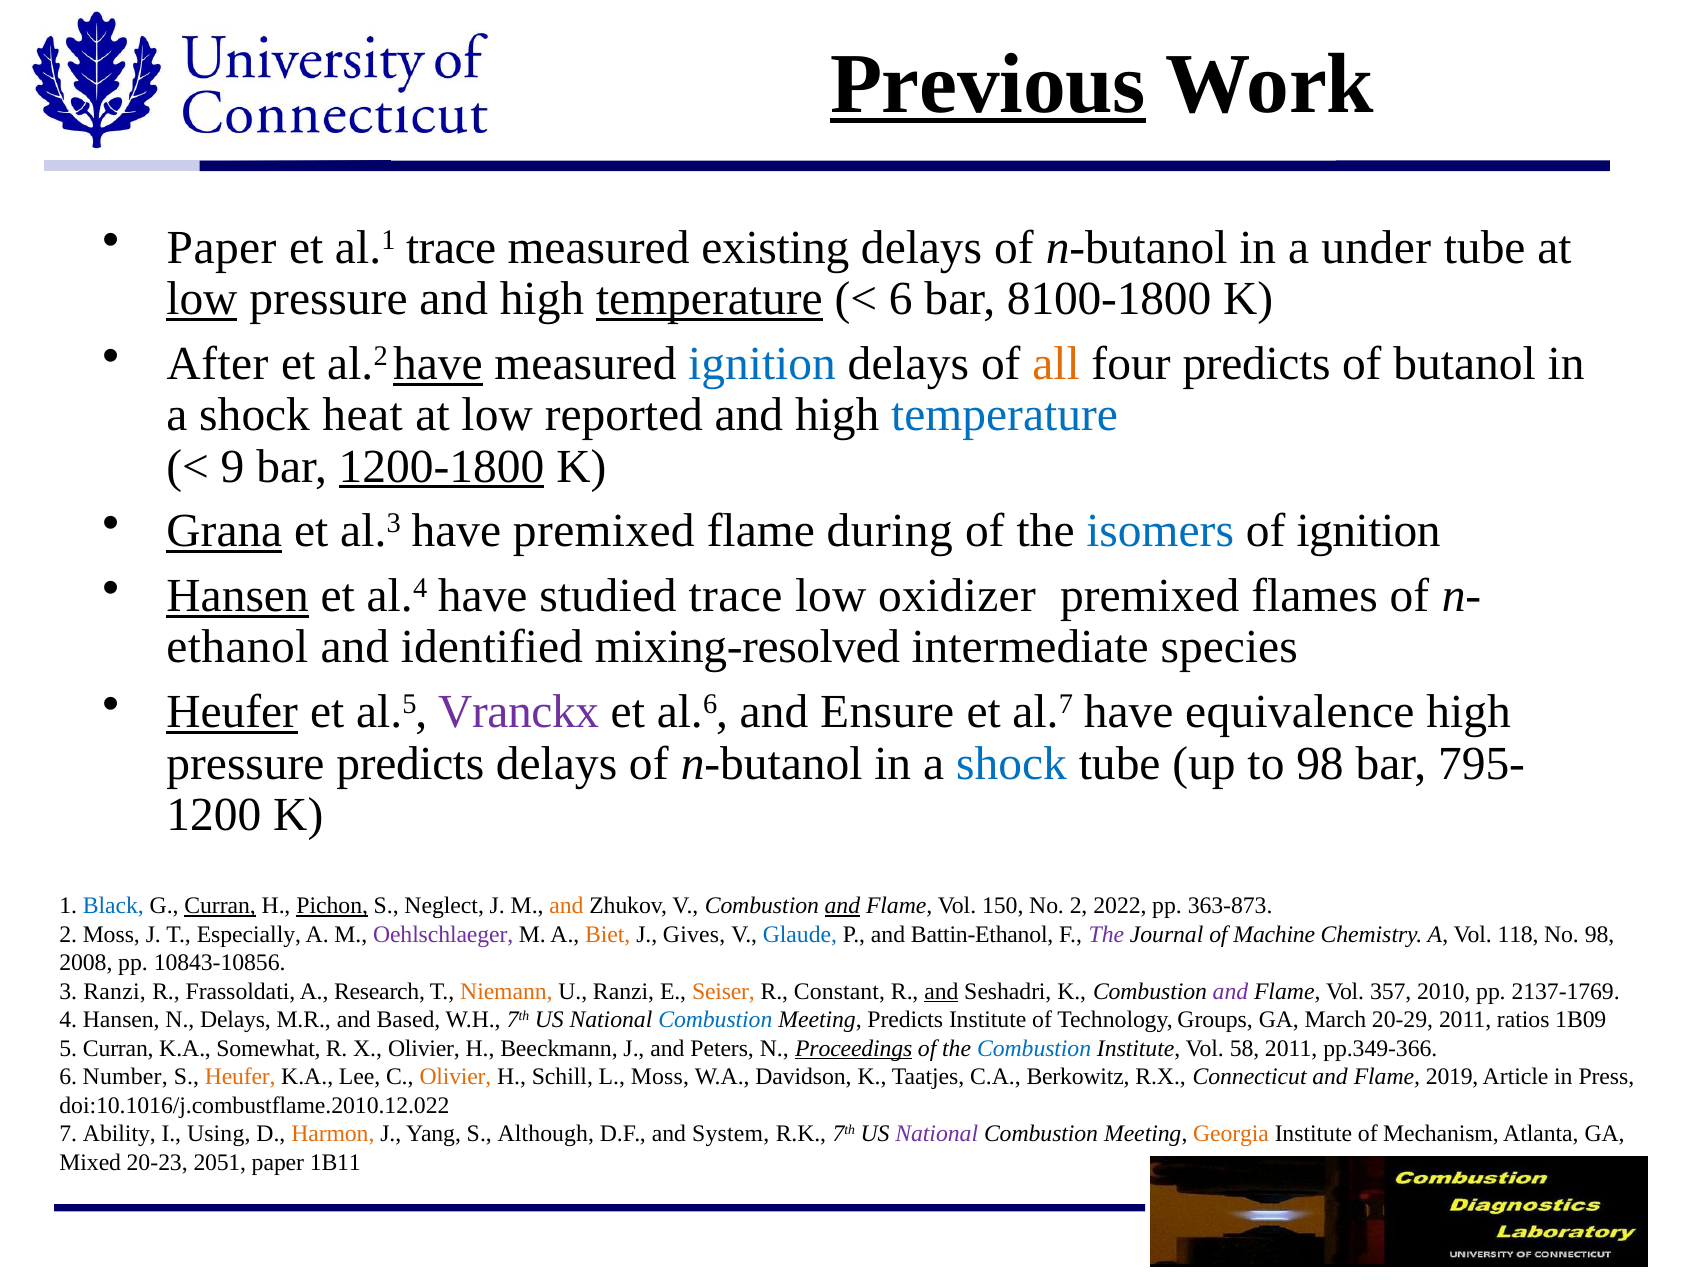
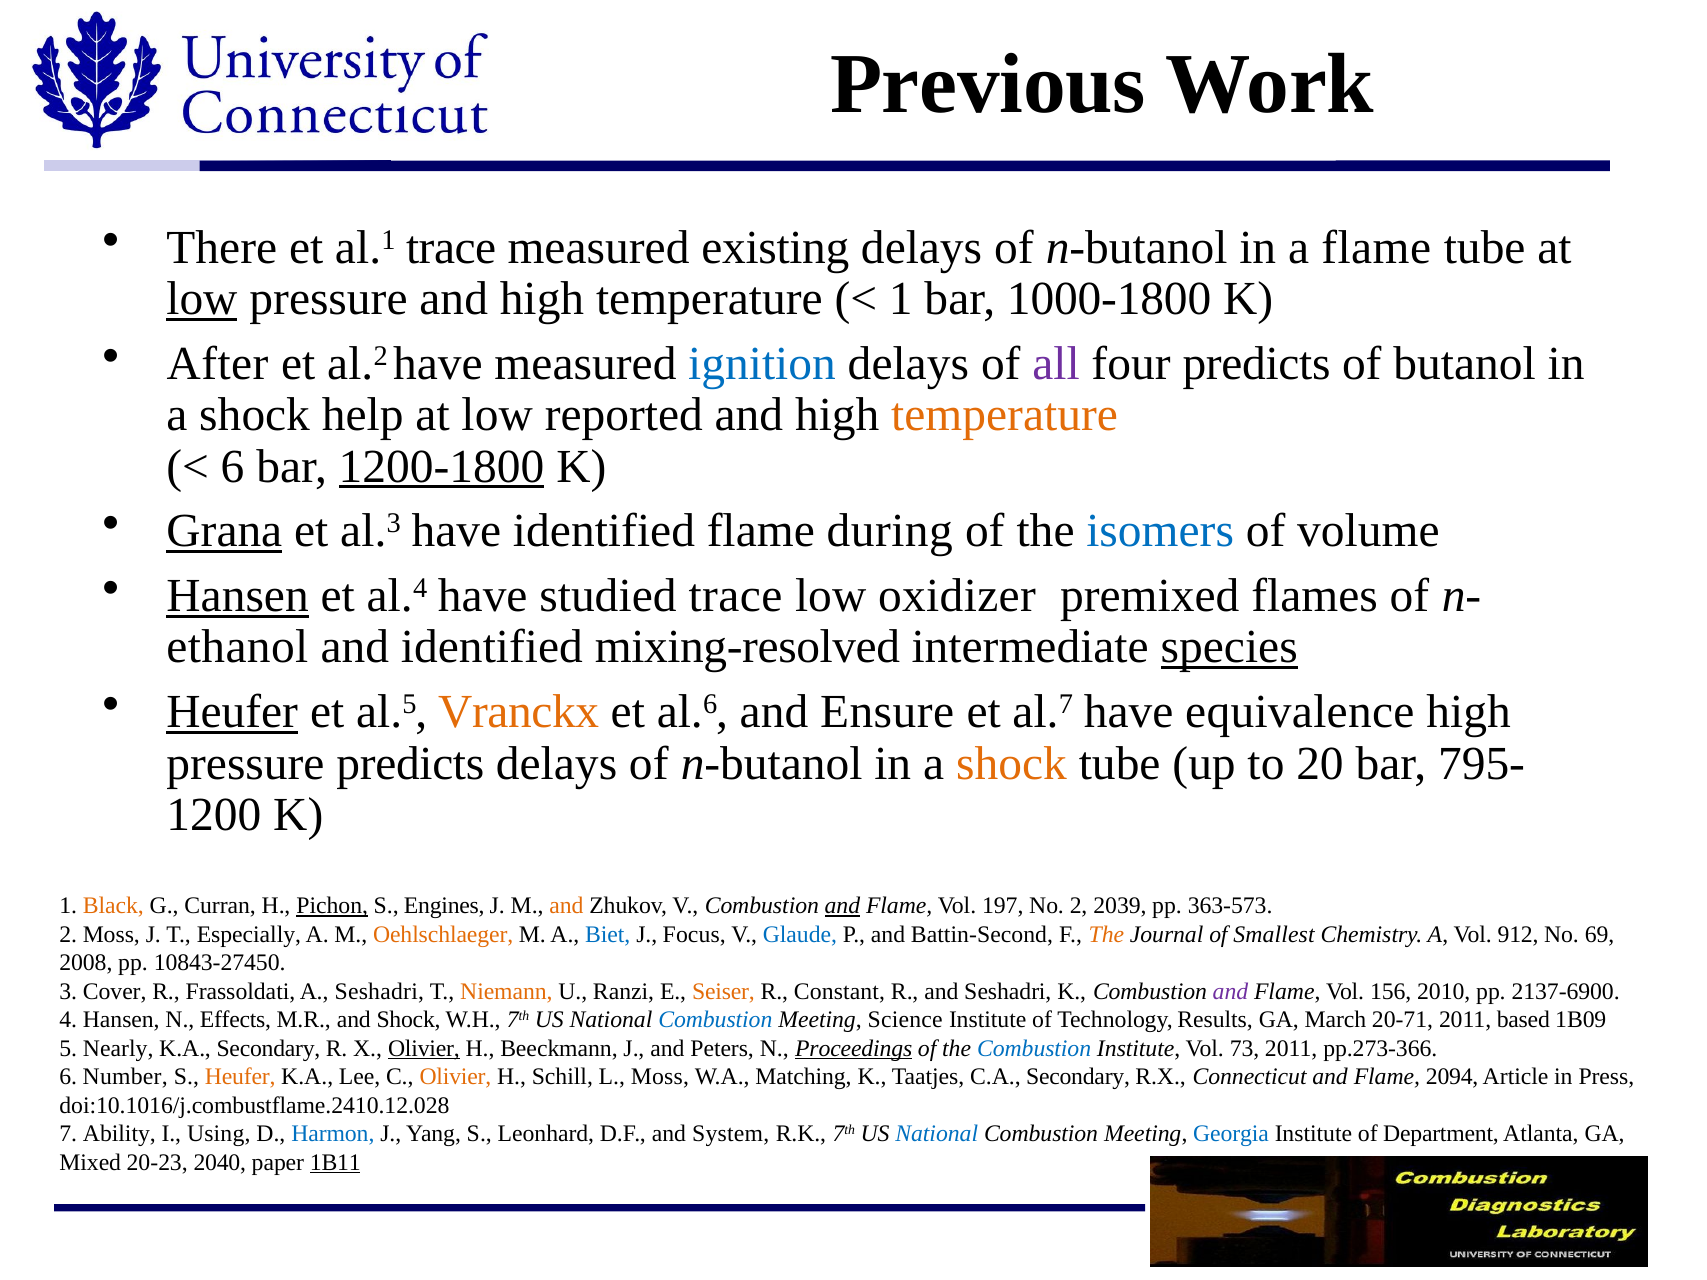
Previous underline: present -> none (988, 84)
Paper: Paper -> There (222, 248)
a under: under -> flame (1376, 248)
temperature underline: present -> none (709, 299)
6: 6 -> 1 (901, 299)
8100-1800: 8100-1800 -> 1000-1800 (1109, 299)
have underline: present -> none (438, 364)
all colour: orange -> purple (1056, 364)
heat: heat -> help (363, 415)
temperature colour: blue -> orange (1005, 415)
9: 9 -> 6 (233, 467)
have premixed: premixed -> identified (604, 531)
of ignition: ignition -> volume (1368, 531)
species underline: none -> present (1229, 647)
Vranckx colour: purple -> orange (519, 712)
shock colour: blue -> orange (1011, 764)
to 98: 98 -> 20 (1320, 764)
Black colour: blue -> orange (113, 906)
Curran underline: present -> none (220, 906)
Neglect: Neglect -> Engines (444, 906)
150: 150 -> 197 (1003, 906)
2022: 2022 -> 2039 (1120, 906)
363-873: 363-873 -> 363-573 (1230, 906)
Oehlschlaeger colour: purple -> orange (443, 935)
Biet colour: orange -> blue (608, 935)
Gives: Gives -> Focus (694, 935)
Battin-Ethanol: Battin-Ethanol -> Battin-Second (982, 935)
The colour: purple -> orange (1106, 935)
Machine: Machine -> Smallest (1274, 935)
118: 118 -> 912 (1518, 935)
No 98: 98 -> 69 (1600, 935)
10843-10856: 10843-10856 -> 10843-27450 (220, 963)
3 Ranzi: Ranzi -> Cover (115, 992)
A Research: Research -> Seshadri (379, 992)
and underline: present -> none (941, 992)
357: 357 -> 156 (1391, 992)
2137-1769: 2137-1769 -> 2137-6900 (1566, 992)
N Delays: Delays -> Effects (235, 1020)
and Based: Based -> Shock (409, 1020)
Meeting Predicts: Predicts -> Science (905, 1020)
Groups: Groups -> Results (1215, 1020)
20-29: 20-29 -> 20-71 (1403, 1020)
ratios: ratios -> based (1523, 1020)
5 Curran: Curran -> Nearly (118, 1049)
K.A Somewhat: Somewhat -> Secondary (268, 1049)
Olivier underline: none -> present (424, 1049)
58: 58 -> 73 (1245, 1049)
pp.349-366: pp.349-366 -> pp.273-366 (1380, 1049)
Davidson: Davidson -> Matching (803, 1077)
C.A Berkowitz: Berkowitz -> Secondary (1078, 1077)
2019: 2019 -> 2094 (1452, 1077)
doi:10.1016/j.combustflame.2010.12.022: doi:10.1016/j.combustflame.2010.12.022 -> doi:10.1016/j.combustflame.2410.12.028 (254, 1106)
Harmon colour: orange -> blue (333, 1134)
Although: Although -> Leonhard (546, 1134)
National colour: purple -> blue (937, 1134)
Georgia colour: orange -> blue (1231, 1134)
Mechanism: Mechanism -> Department (1441, 1134)
2051: 2051 -> 2040 (220, 1163)
1B11 underline: none -> present (335, 1163)
